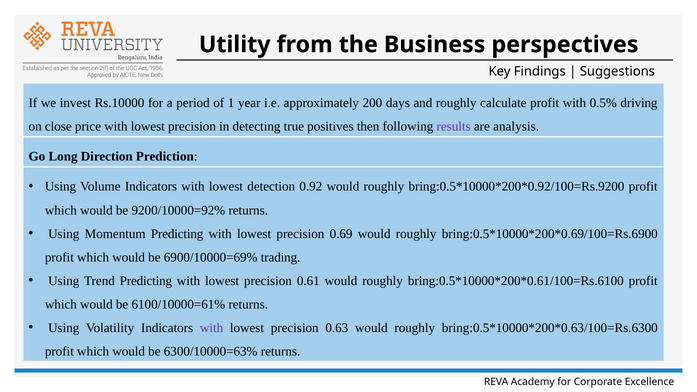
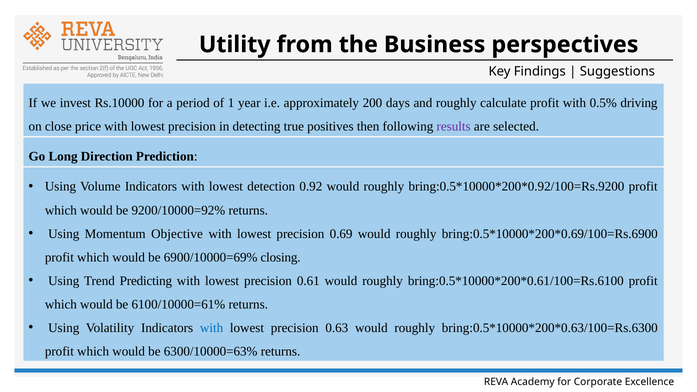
analysis: analysis -> selected (516, 126)
Momentum Predicting: Predicting -> Objective (177, 234)
trading: trading -> closing (281, 257)
with colour: purple -> blue (212, 328)
